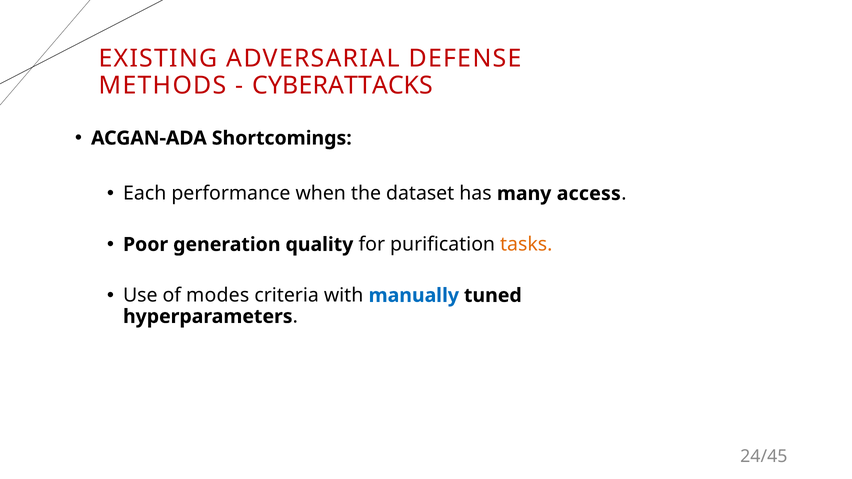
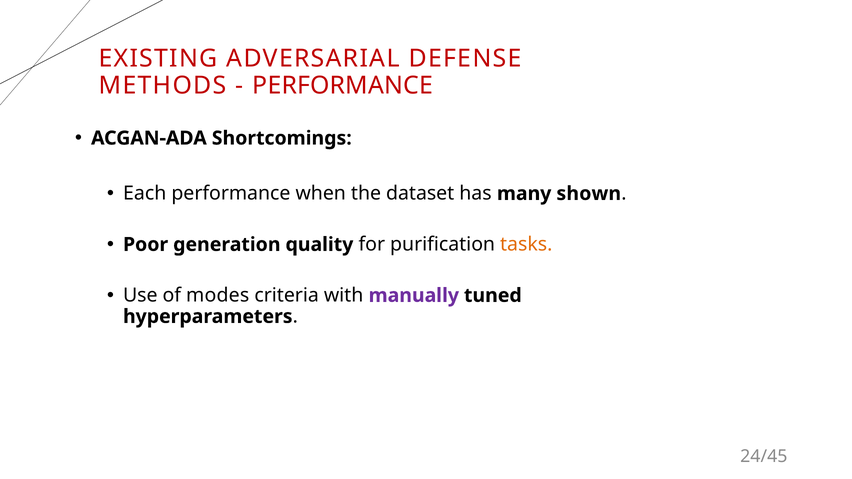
CYBERATTACKS: CYBERATTACKS -> PERFORMANCE (343, 86)
access: access -> shown (589, 194)
manually colour: blue -> purple (414, 296)
